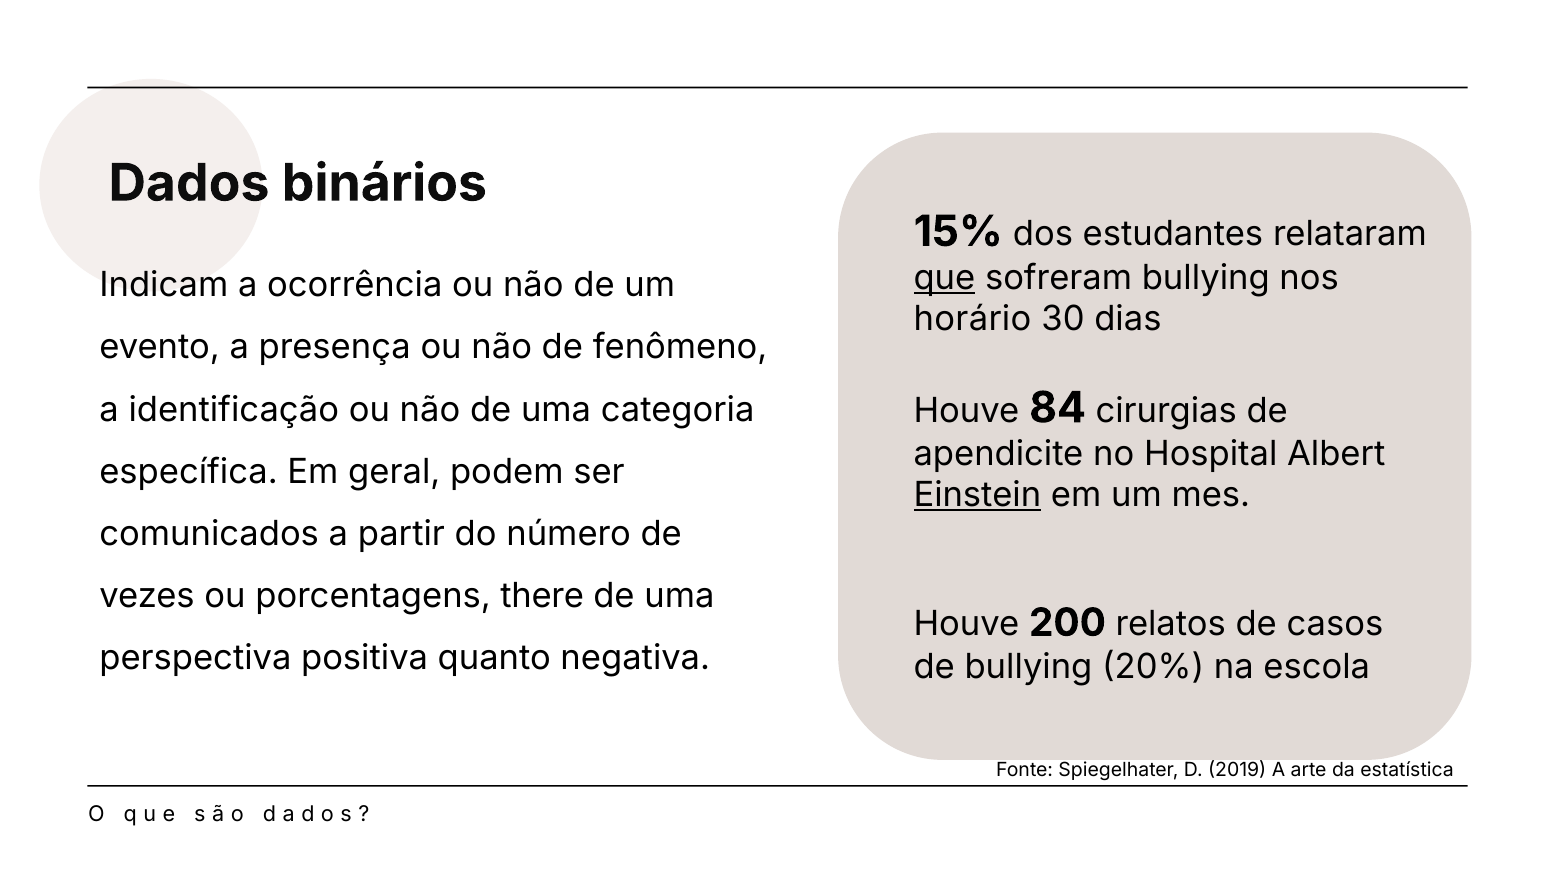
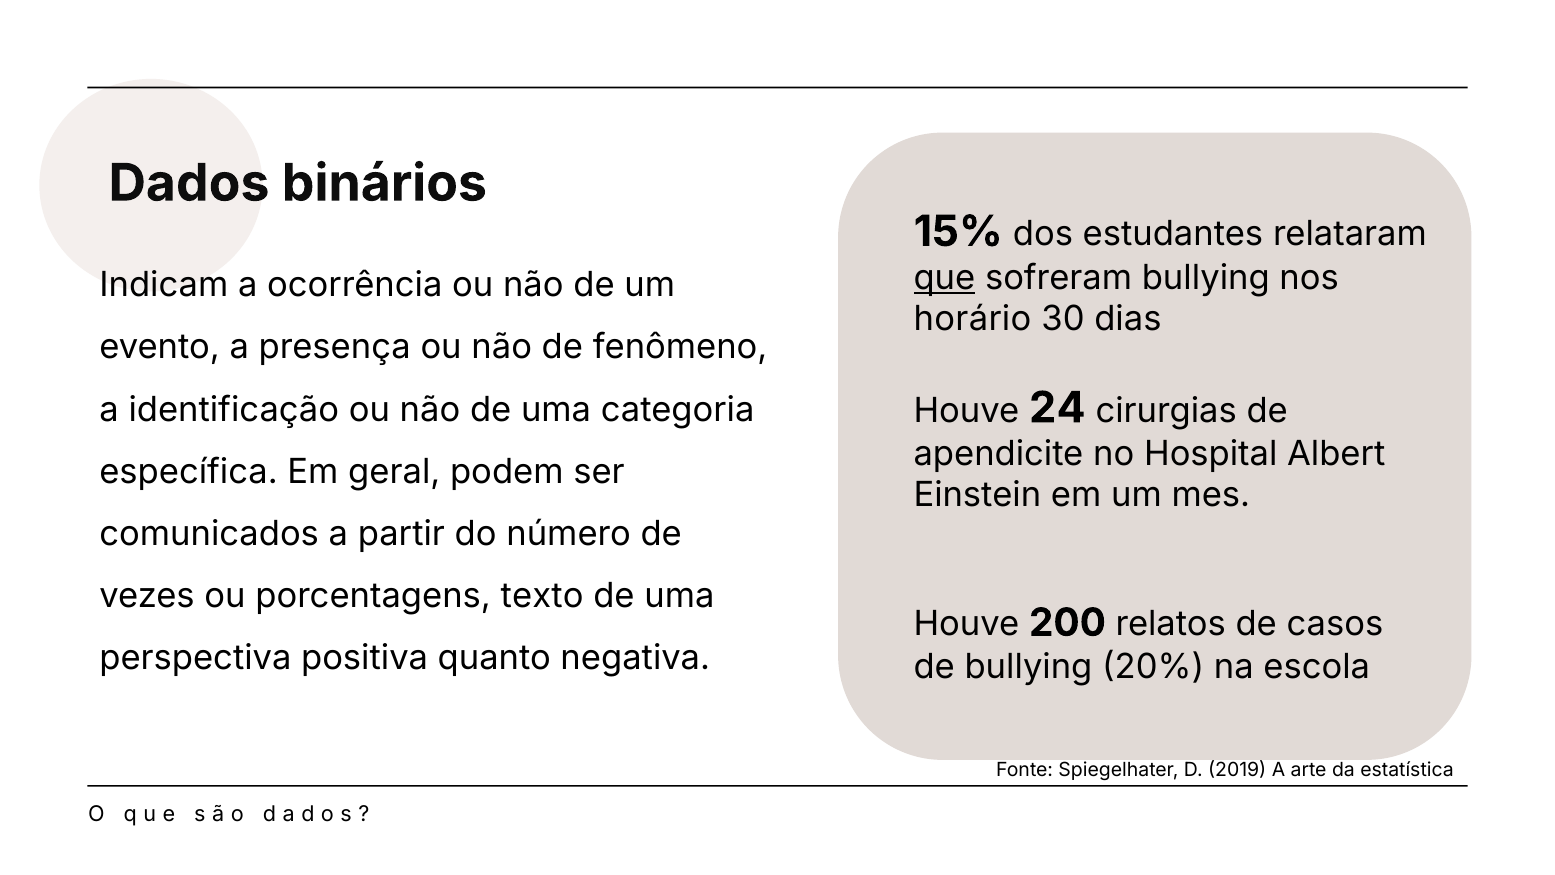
84: 84 -> 24 (1057, 408)
Einstein underline: present -> none (977, 495)
there: there -> texto (542, 596)
